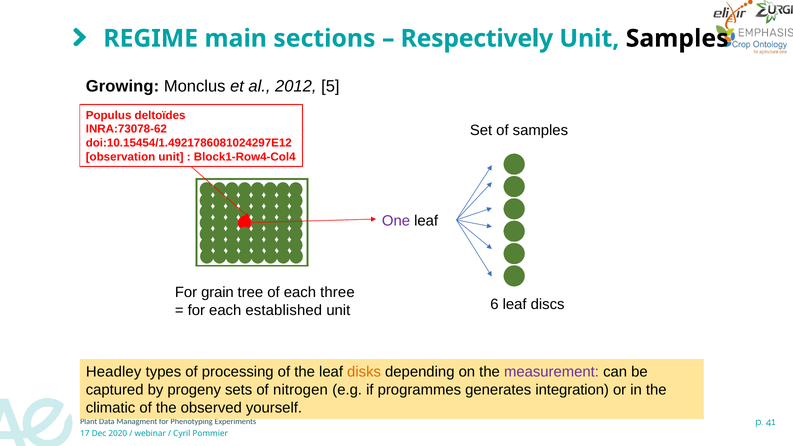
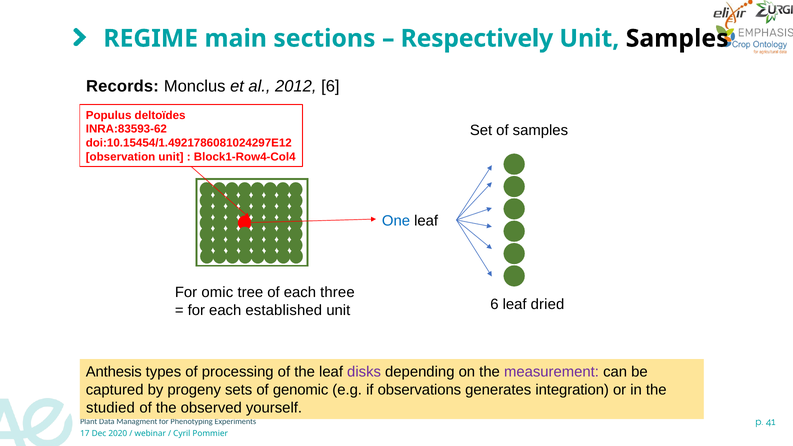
Growing: Growing -> Records (122, 86)
2012 5: 5 -> 6 (330, 86)
INRA:73078-62: INRA:73078-62 -> INRA:83593-62 (126, 129)
One colour: purple -> blue (396, 221)
grain: grain -> omic (217, 293)
discs: discs -> dried (548, 305)
Headley: Headley -> Anthesis (114, 372)
disks colour: orange -> purple (364, 372)
nitrogen: nitrogen -> genomic (301, 390)
programmes: programmes -> observations (419, 390)
climatic: climatic -> studied (110, 408)
